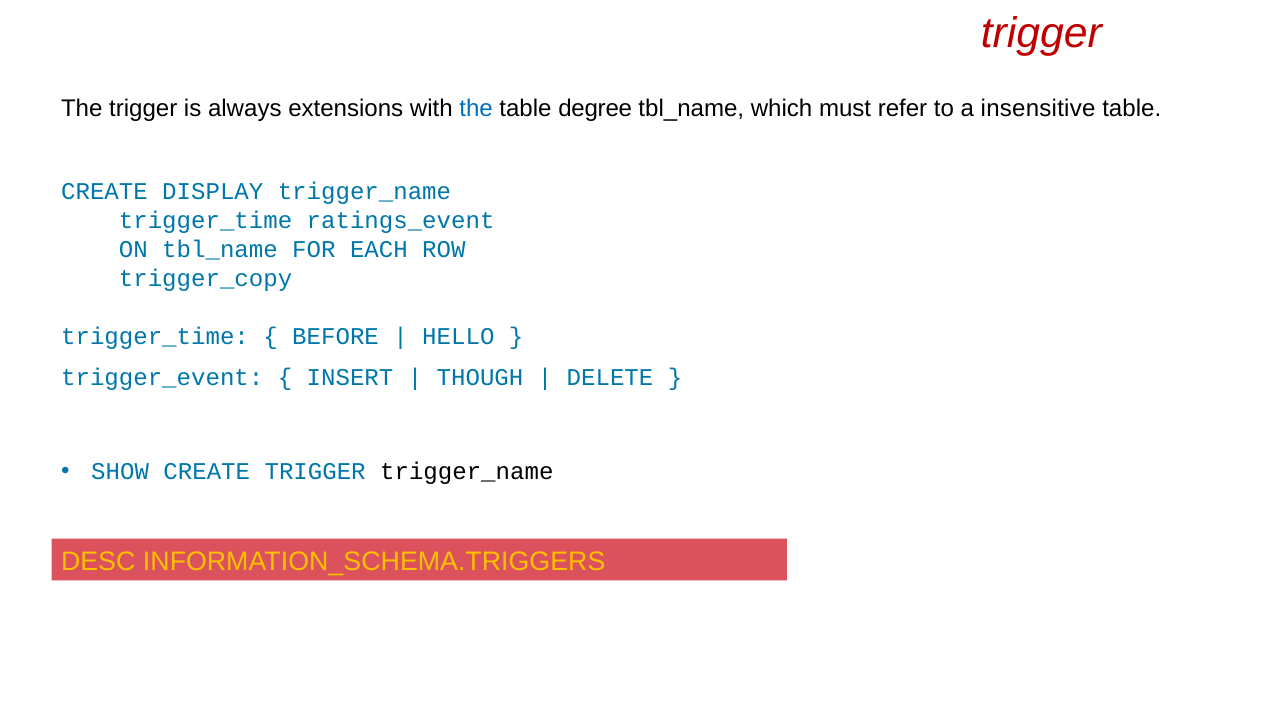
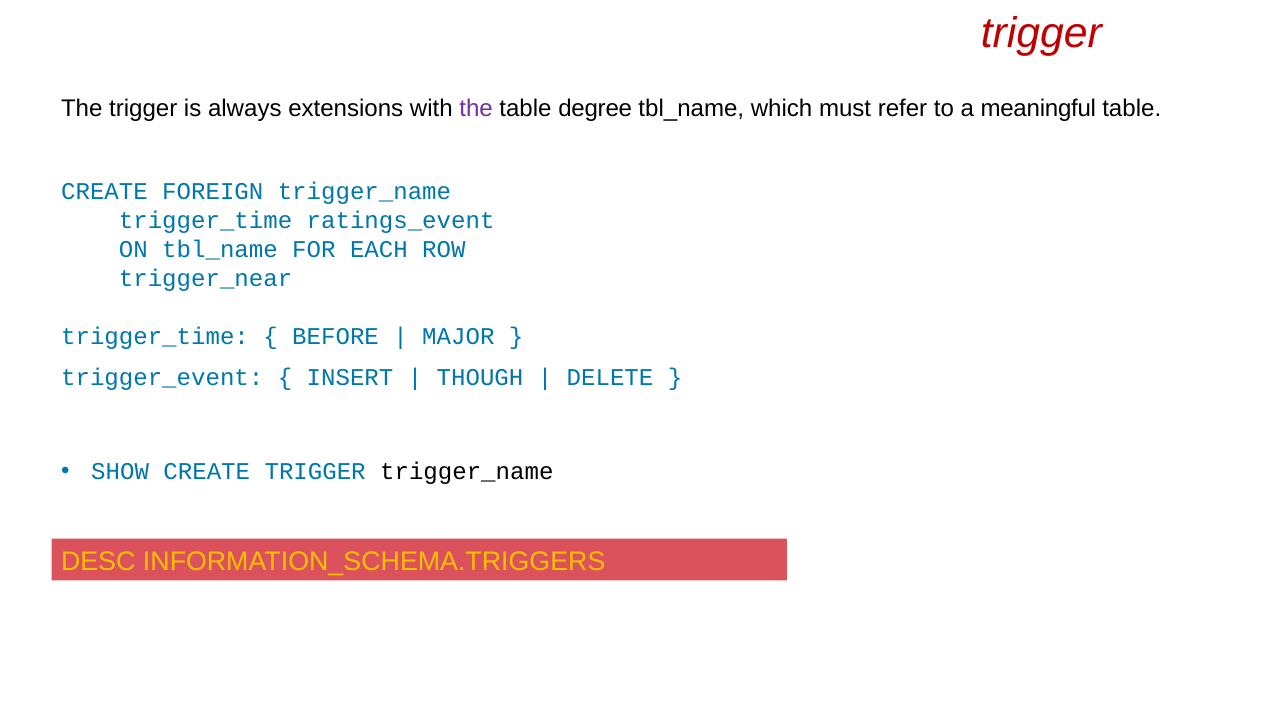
the colour: blue -> purple (476, 109)
insensitive: insensitive -> meaningful (1038, 109)
DISPLAY: DISPLAY -> FOREIGN (213, 192)
trigger_copy: trigger_copy -> trigger_near (206, 279)
HELLO: HELLO -> MAJOR (458, 336)
